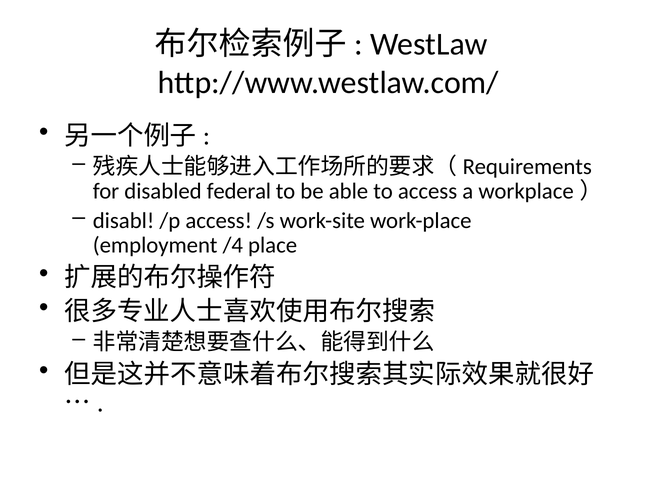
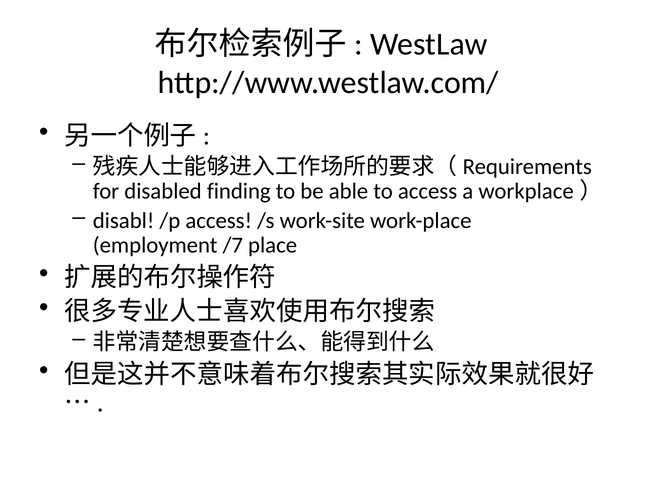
federal: federal -> finding (239, 191)
/4: /4 -> /7 (233, 245)
